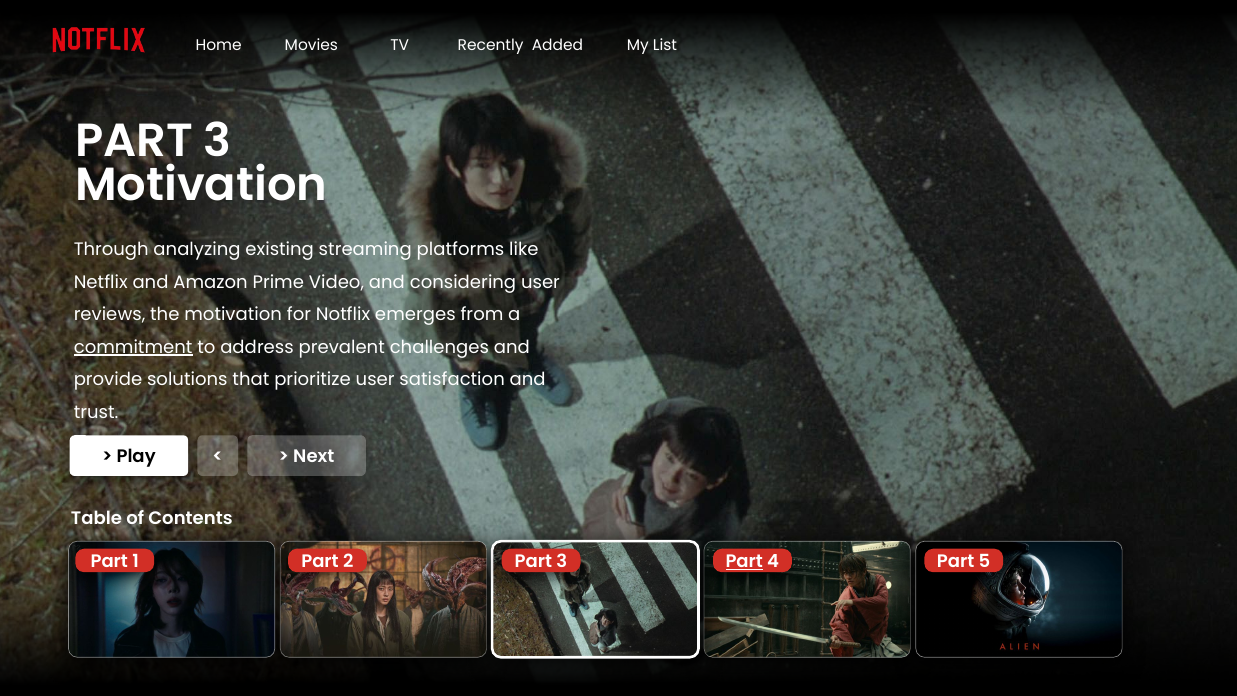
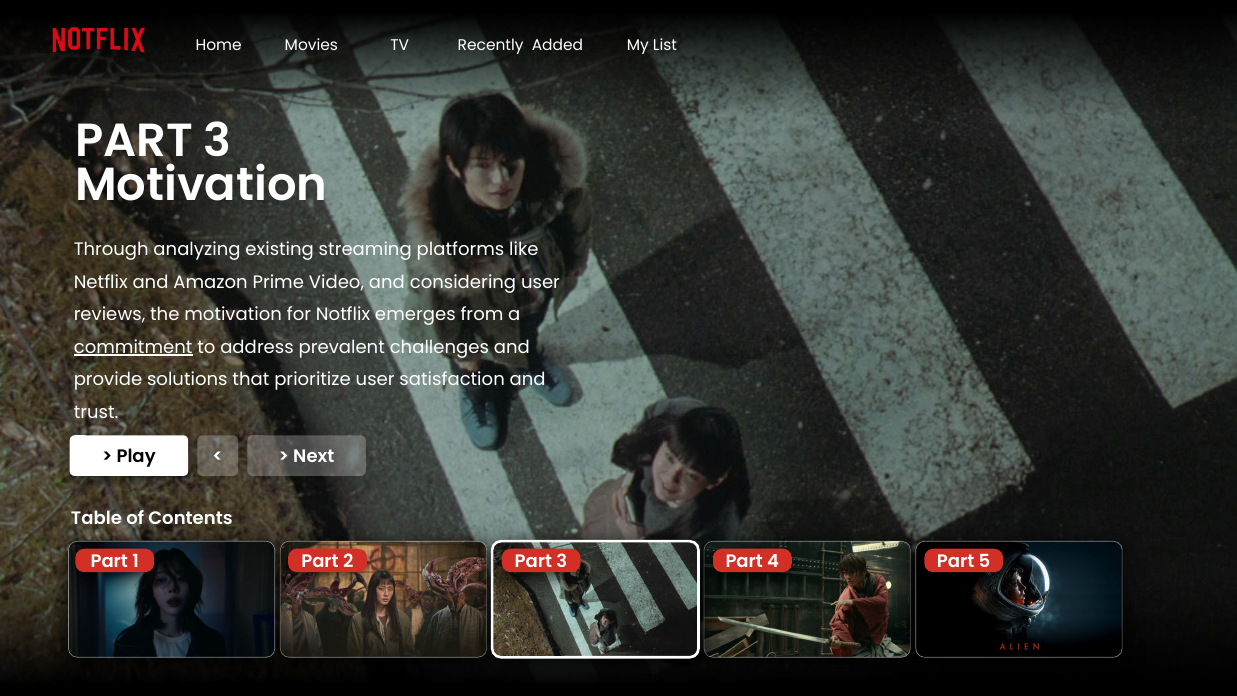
Part underline: present -> none (744, 562)
